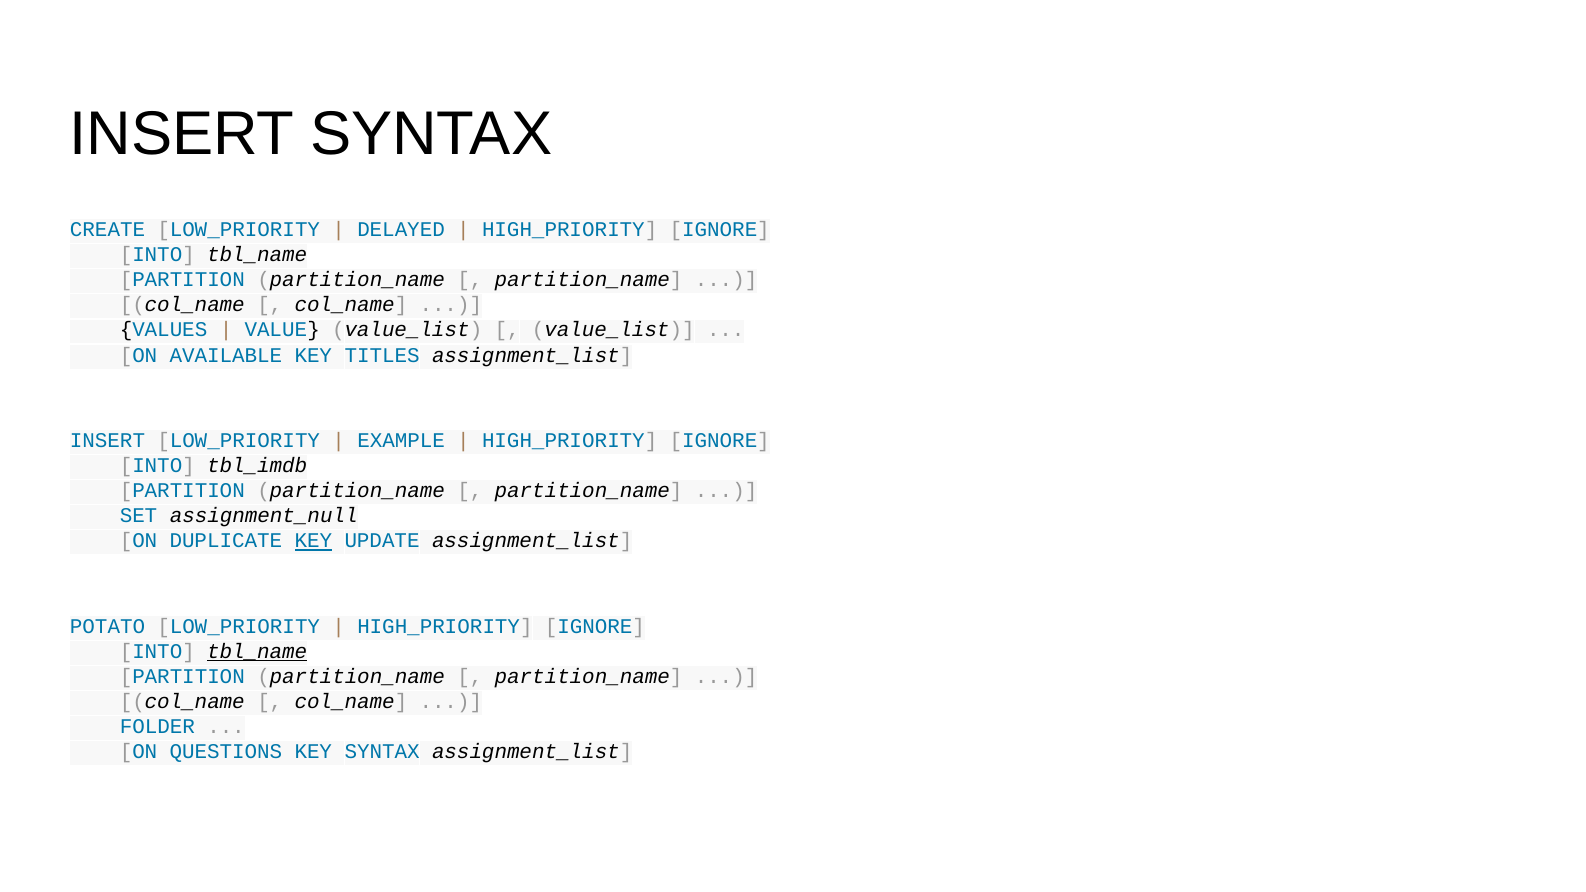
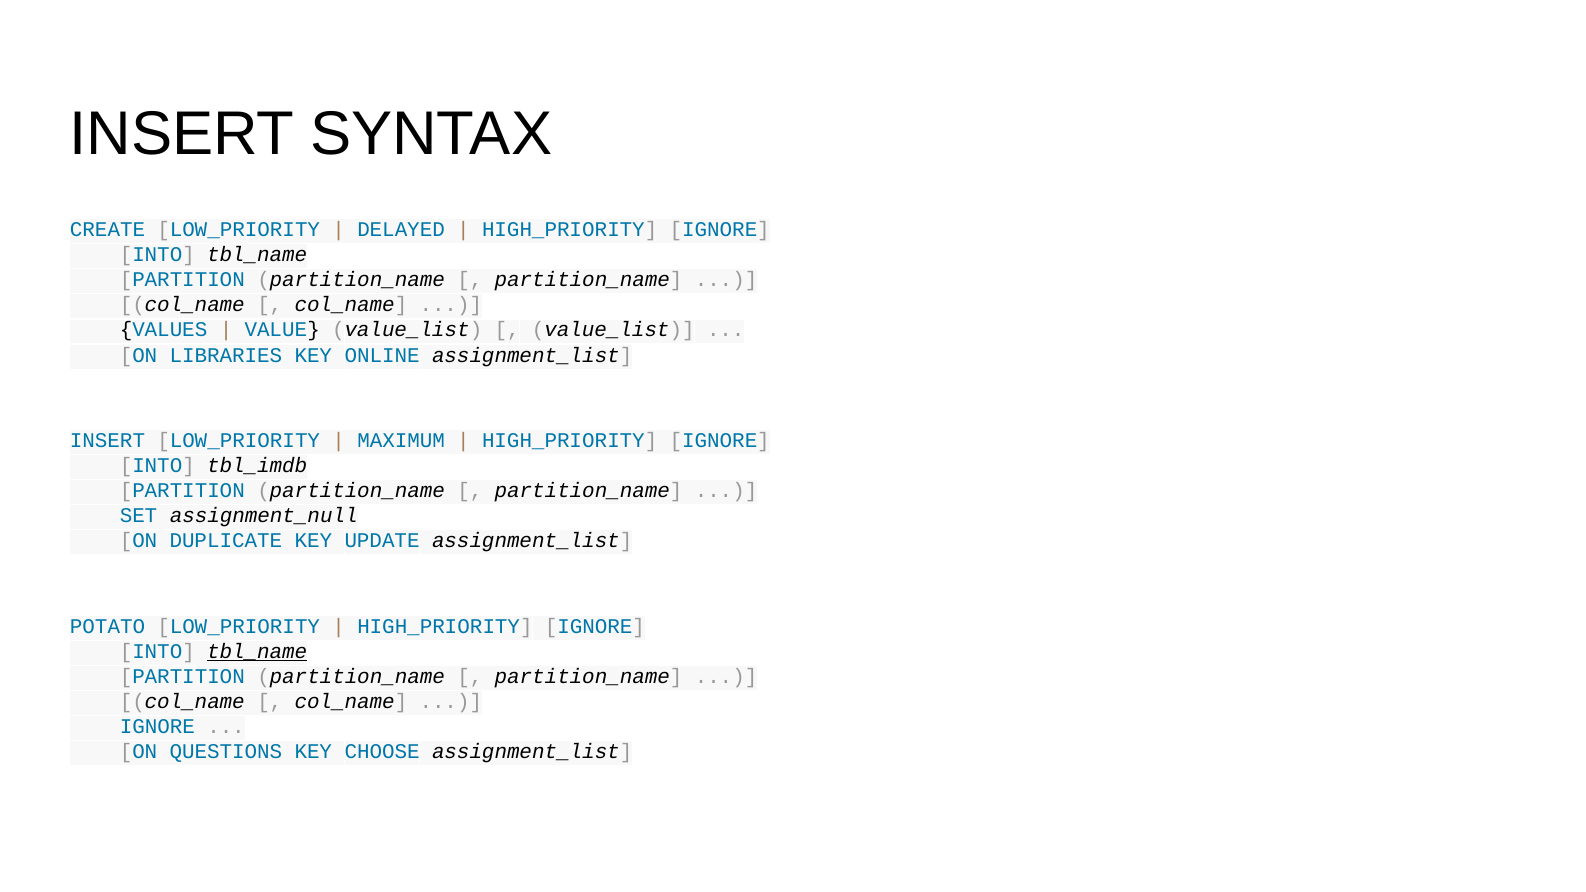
AVAILABLE: AVAILABLE -> LIBRARIES (226, 355)
TITLES: TITLES -> ONLINE (382, 355)
EXAMPLE: EXAMPLE -> MAXIMUM (401, 441)
KEY underline: present -> none (313, 541)
FOLDER: FOLDER -> IGNORE (157, 727)
KEY SYNTAX: SYNTAX -> CHOOSE (382, 752)
